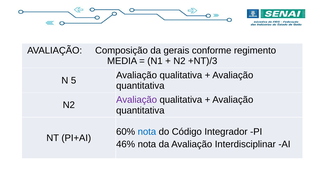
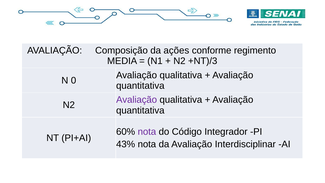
gerais: gerais -> ações (176, 50)
5: 5 -> 0 (74, 80)
nota colour: blue -> purple (147, 132)
46%: 46% -> 43% (126, 144)
